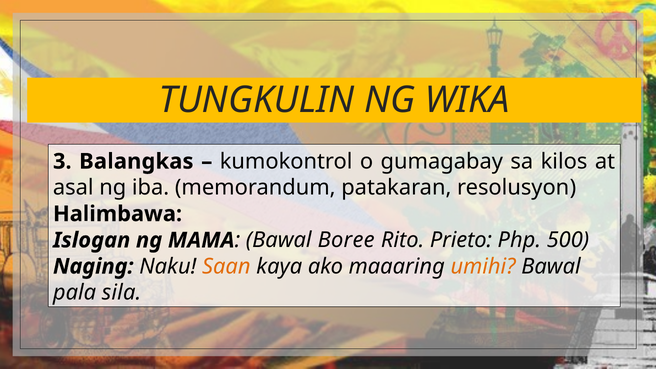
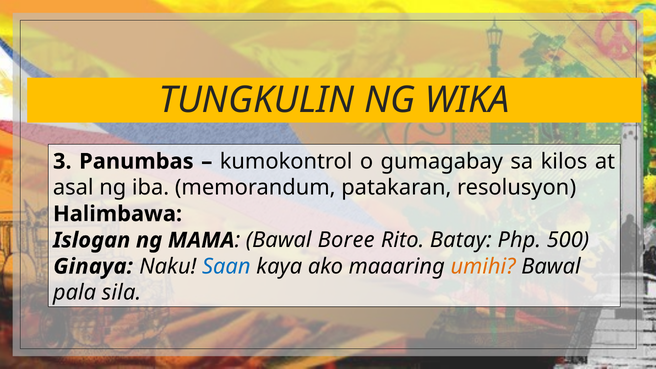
Balangkas: Balangkas -> Panumbas (136, 161)
Prieto: Prieto -> Batay (461, 240)
Naging: Naging -> Ginaya (93, 266)
Saan colour: orange -> blue (226, 266)
